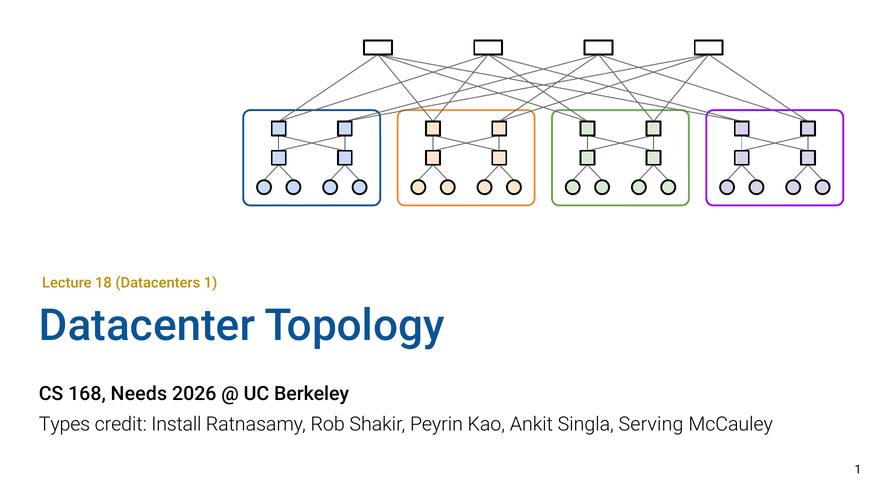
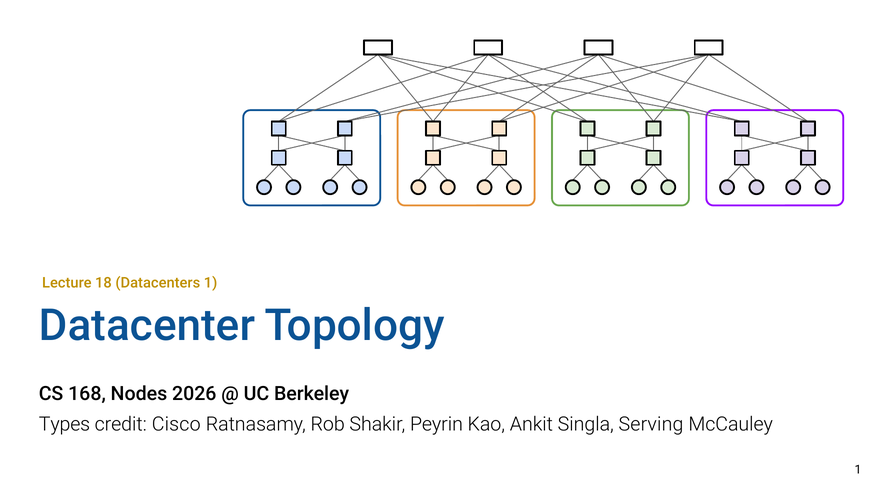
Needs: Needs -> Nodes (139, 394)
Install: Install -> Cisco (176, 425)
